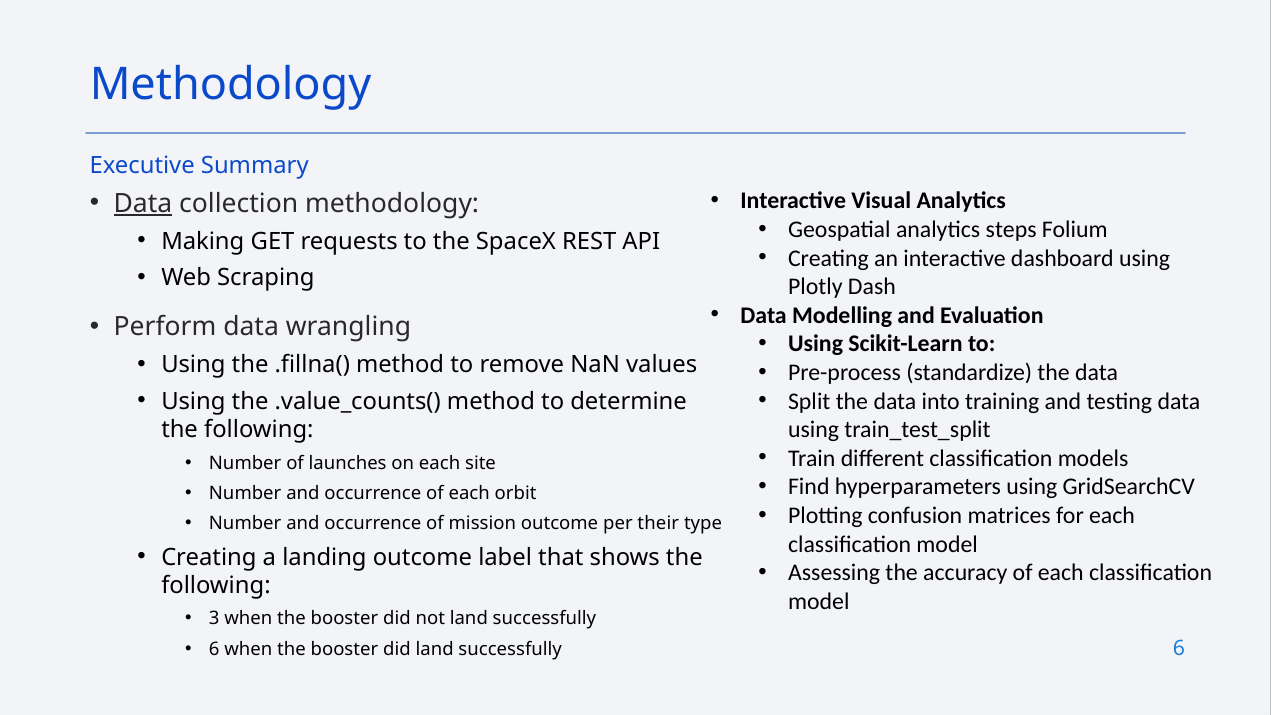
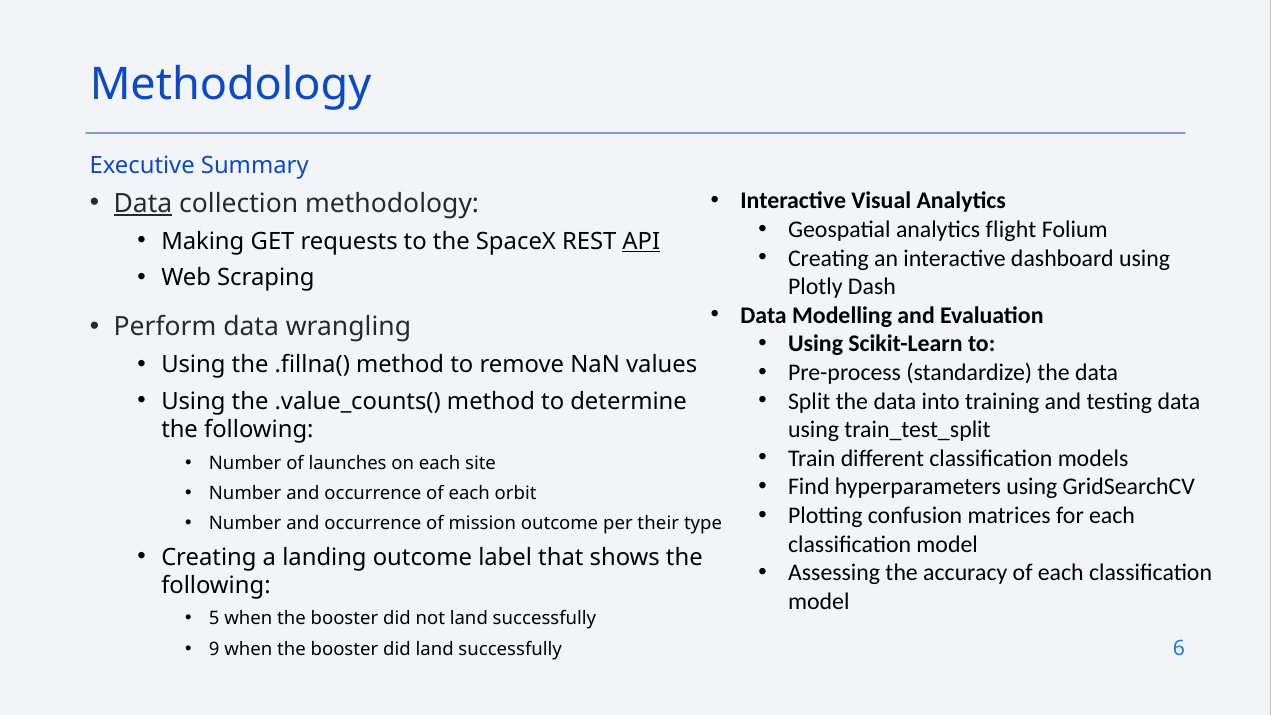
steps: steps -> flight (1011, 230)
API underline: none -> present (641, 241)
3: 3 -> 5 (214, 619)
6: 6 -> 9 (214, 649)
